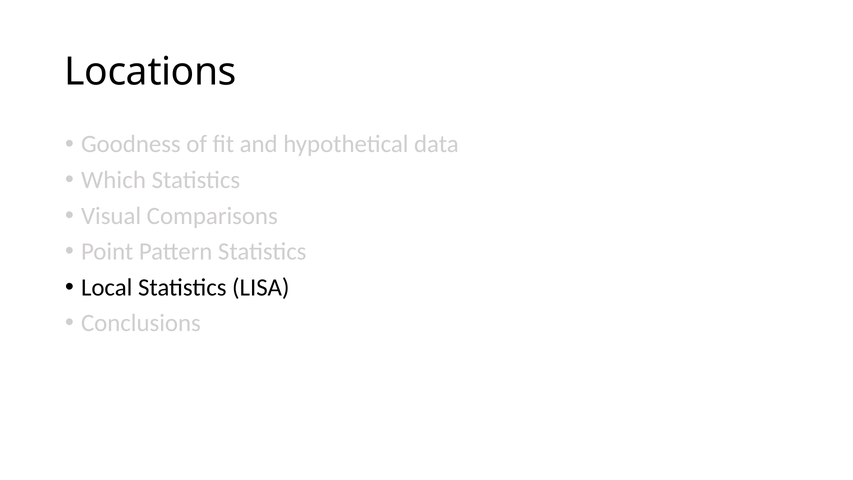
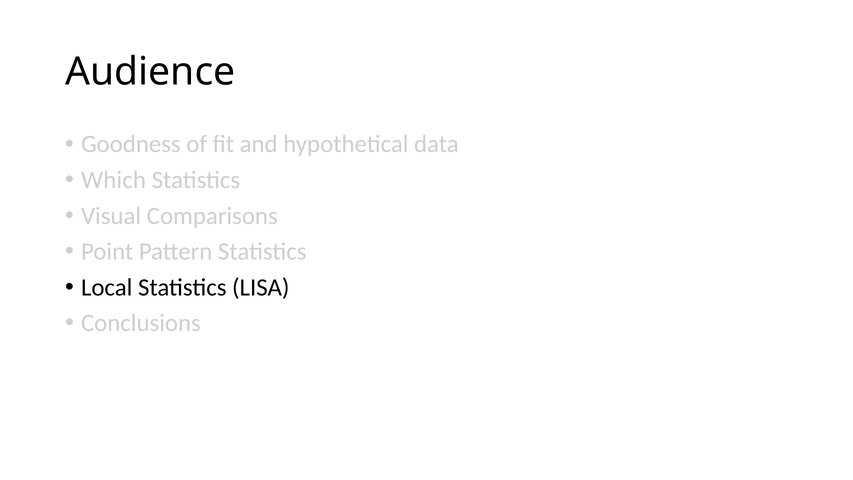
Locations: Locations -> Audience (150, 72)
